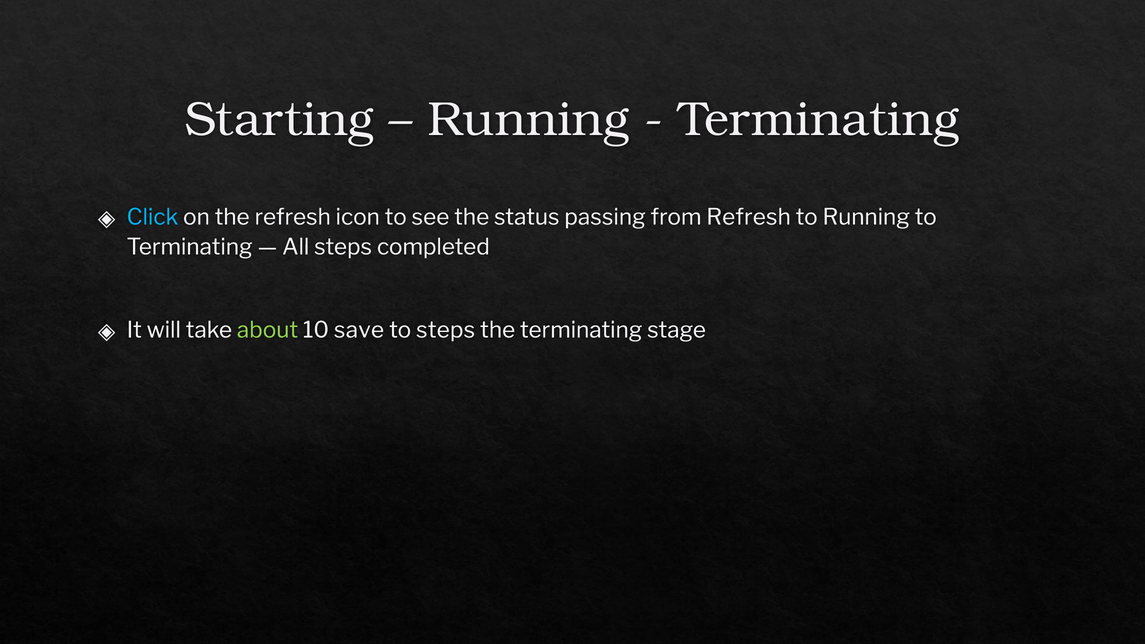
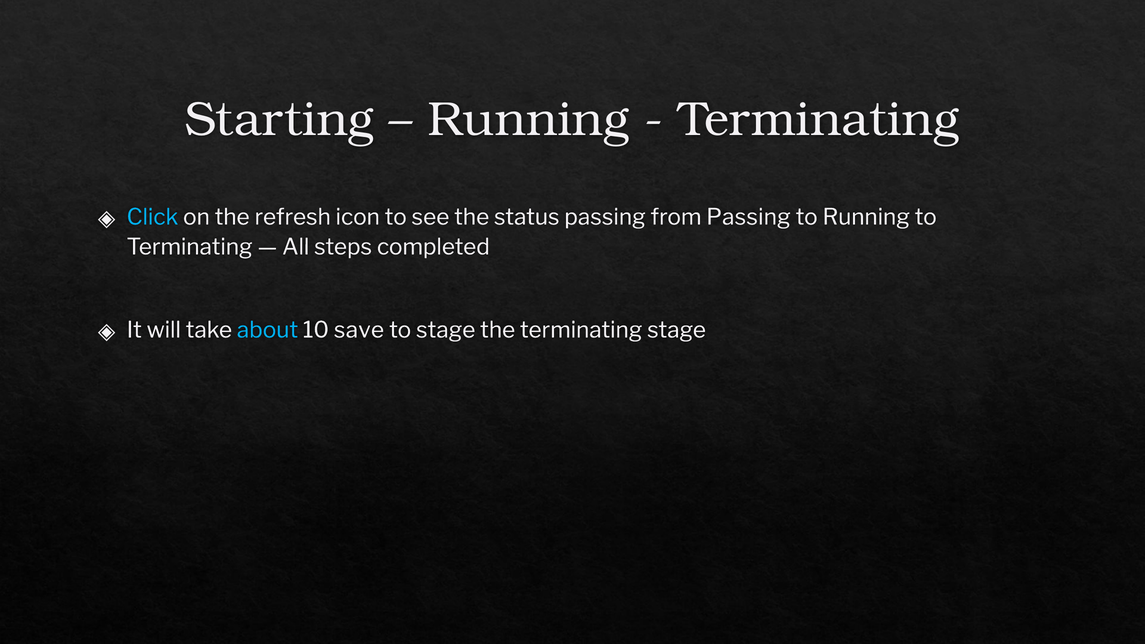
from Refresh: Refresh -> Passing (748, 217)
about colour: light green -> light blue (267, 330)
to steps: steps -> stage (446, 330)
